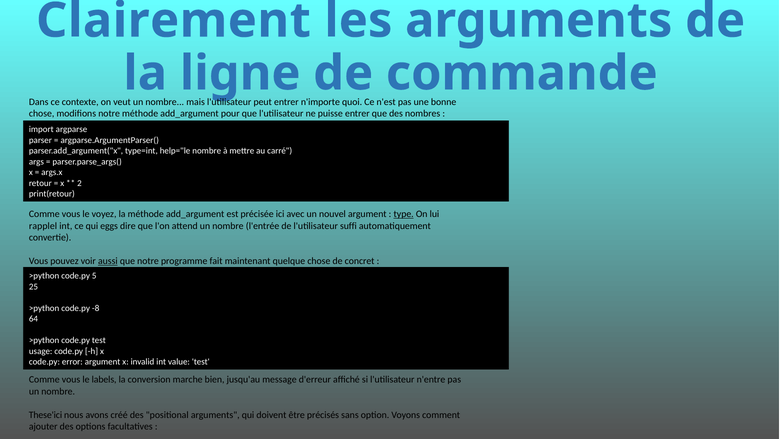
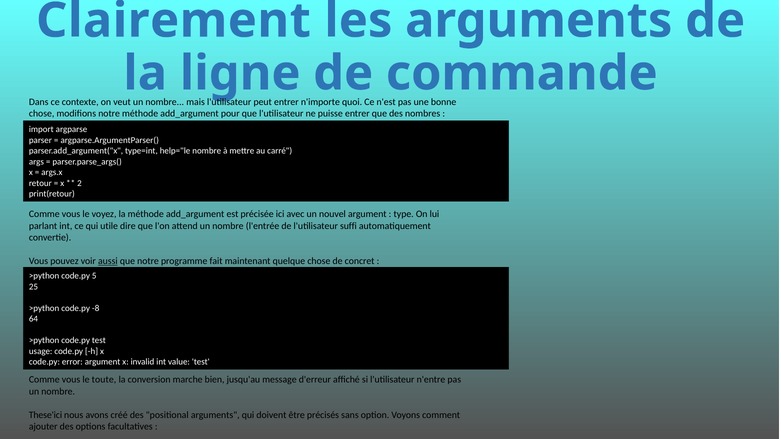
type underline: present -> none (404, 214)
rapplel: rapplel -> parlant (43, 226)
eggs: eggs -> utile (109, 226)
labels: labels -> toute (104, 380)
